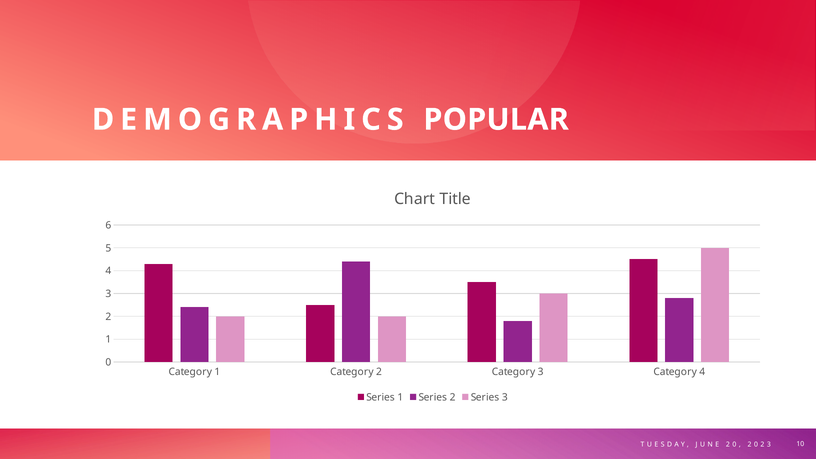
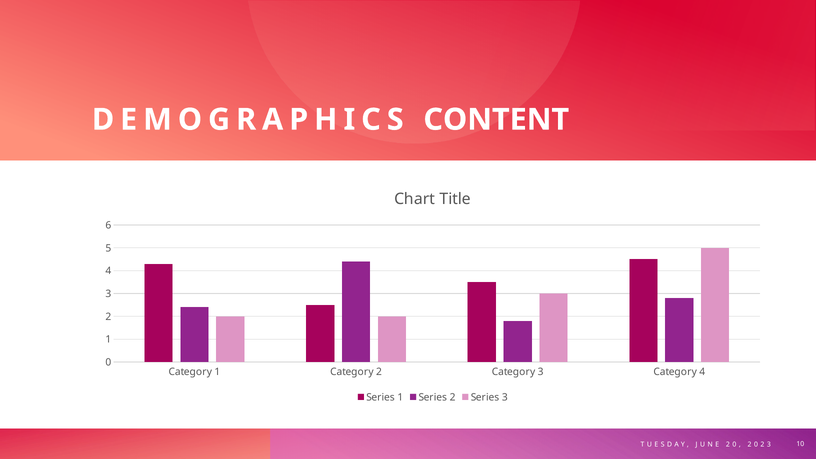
POPULAR: POPULAR -> CONTENT (496, 120)
